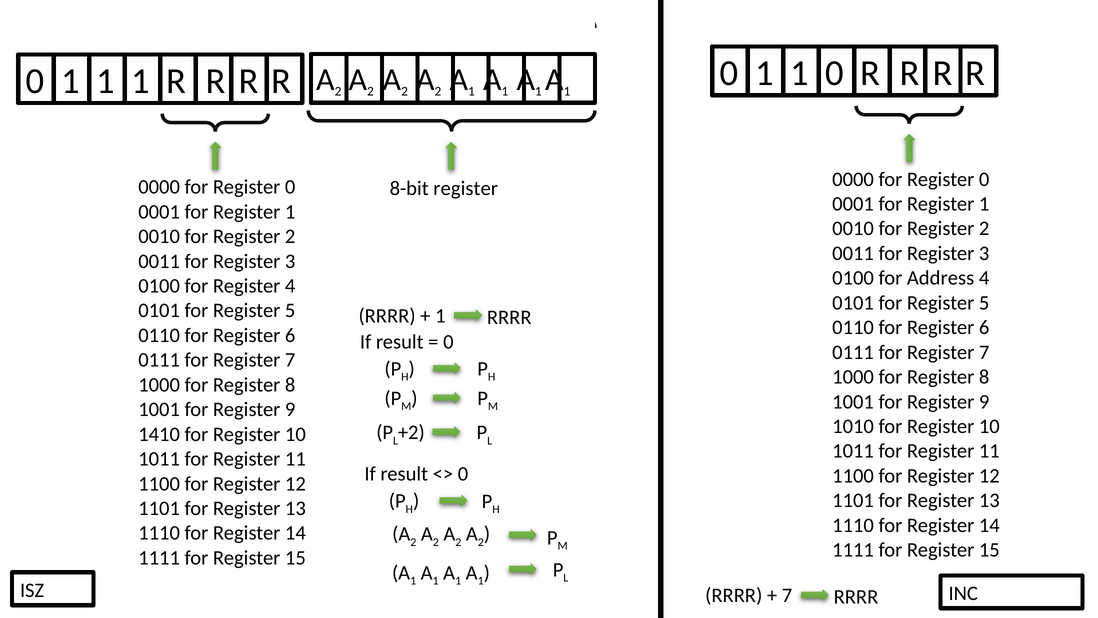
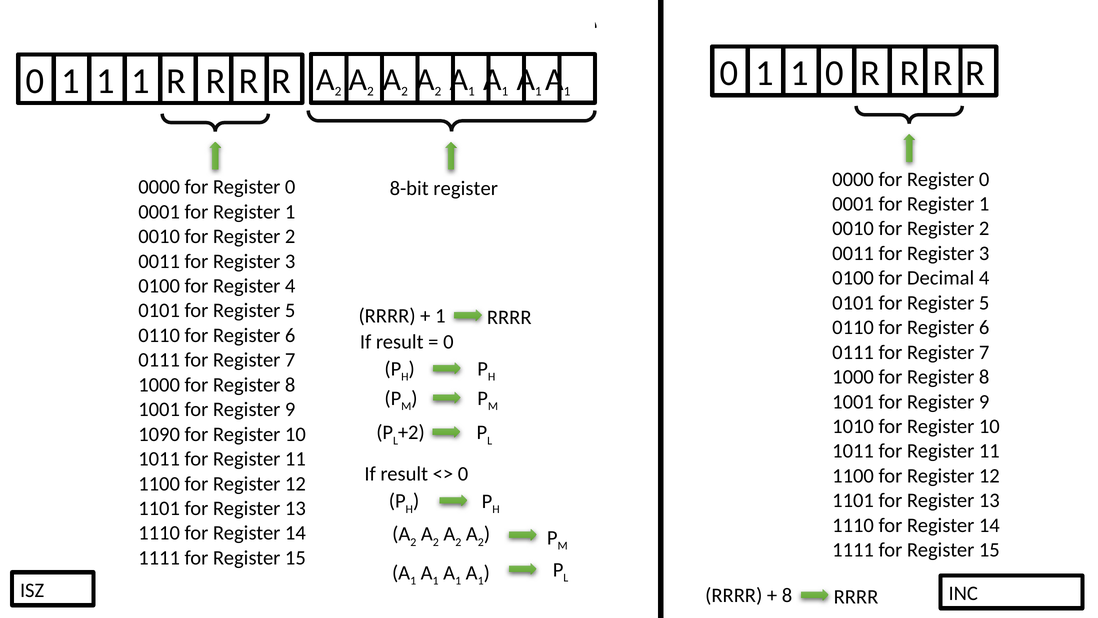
Address: Address -> Decimal (941, 278)
1410: 1410 -> 1090 (159, 434)
7: 7 -> 8 (787, 595)
